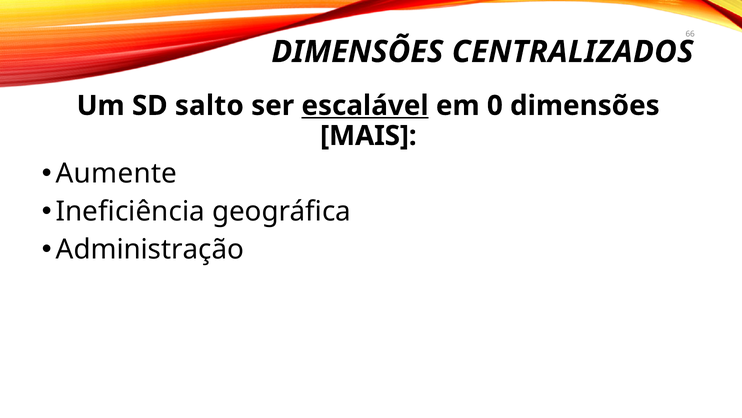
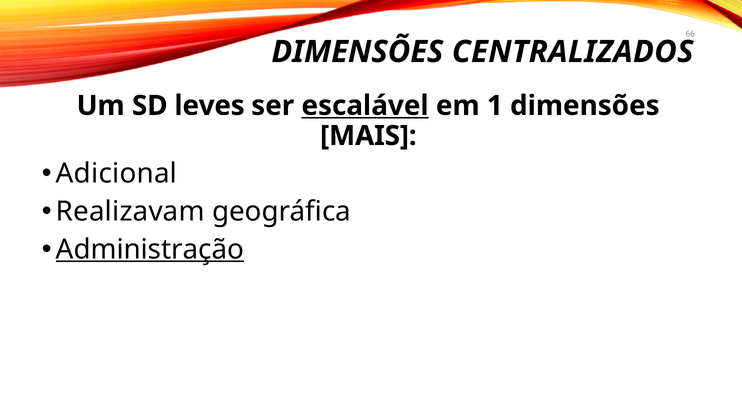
salto: salto -> leves (210, 106)
0: 0 -> 1 (495, 106)
Aumente: Aumente -> Adicional (116, 173)
Ineficiência: Ineficiência -> Realizavam (130, 211)
Administração underline: none -> present (150, 249)
